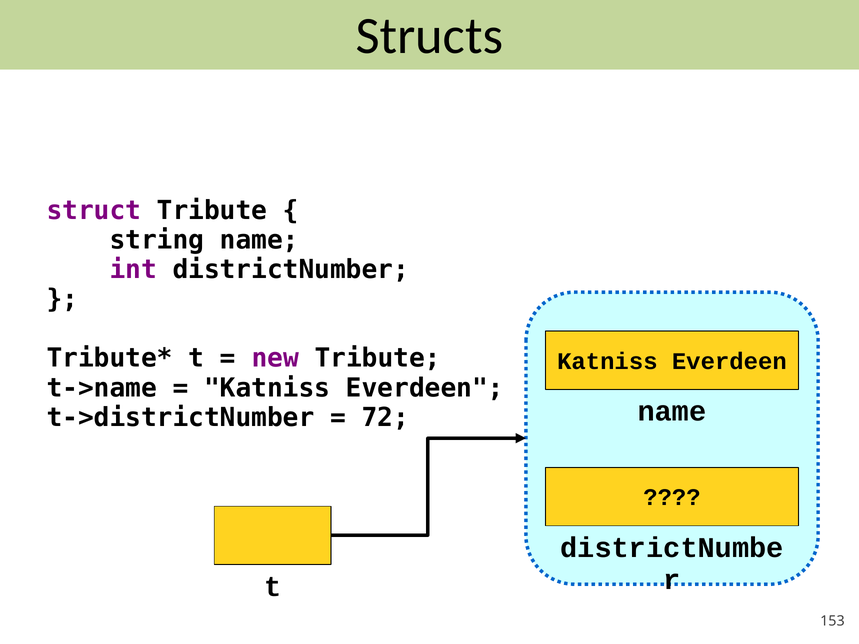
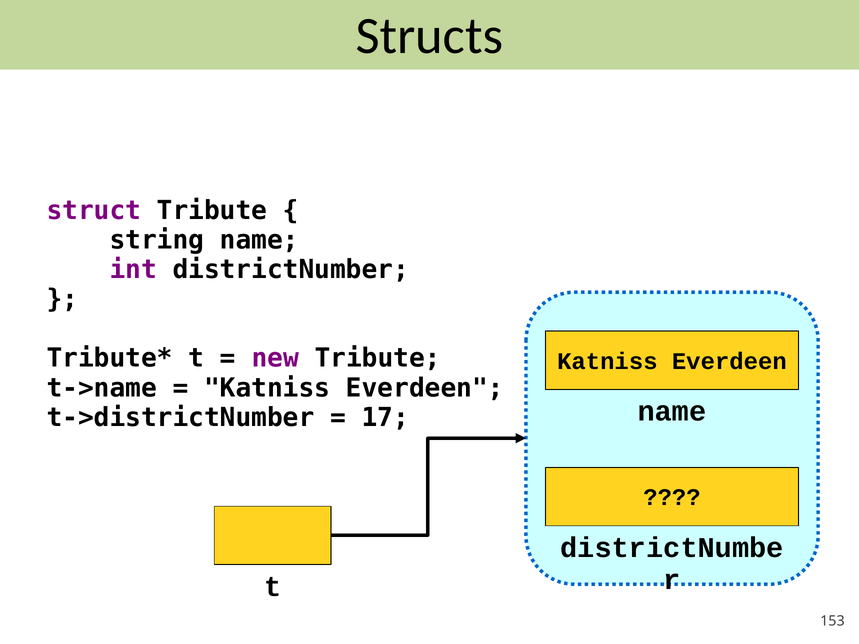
72: 72 -> 17 (385, 418)
